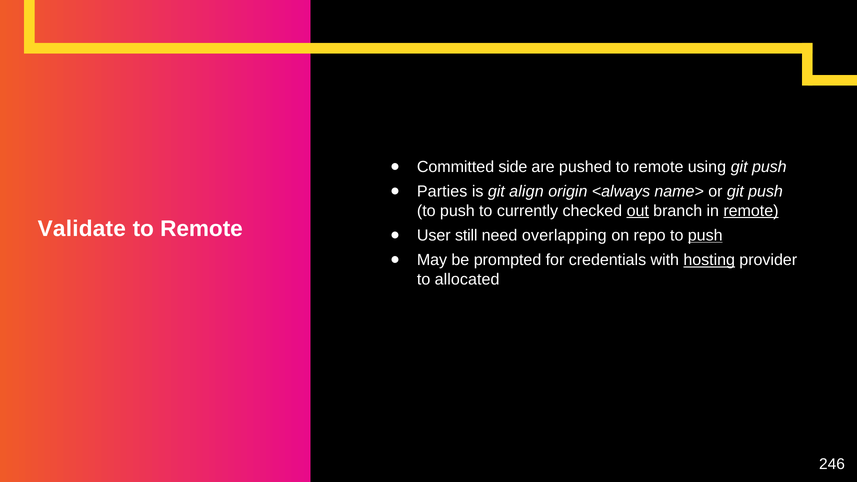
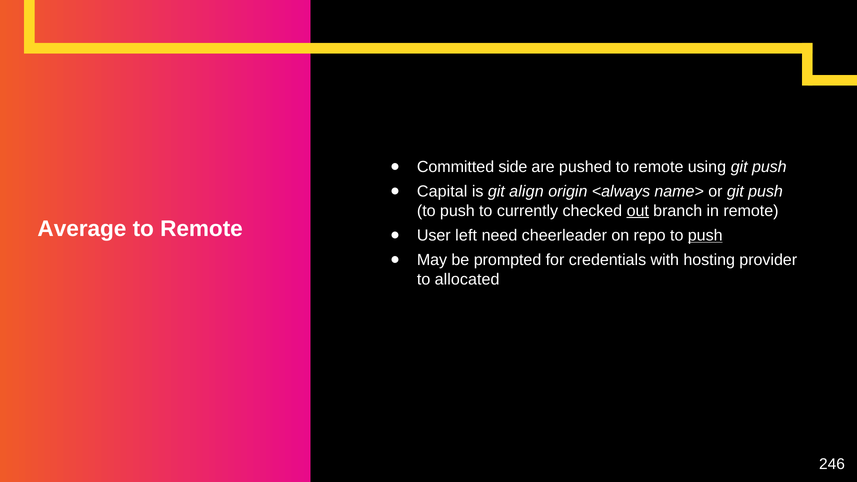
Parties: Parties -> Capital (442, 191)
remote underline: present -> none (751, 211)
Validate: Validate -> Average (82, 229)
still: still -> left (466, 235)
overlapping: overlapping -> cheerleader (564, 235)
hosting underline: present -> none (709, 260)
